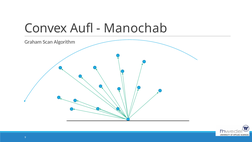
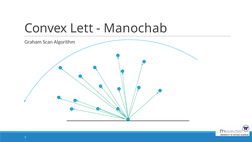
Aufl: Aufl -> Lett (82, 28)
